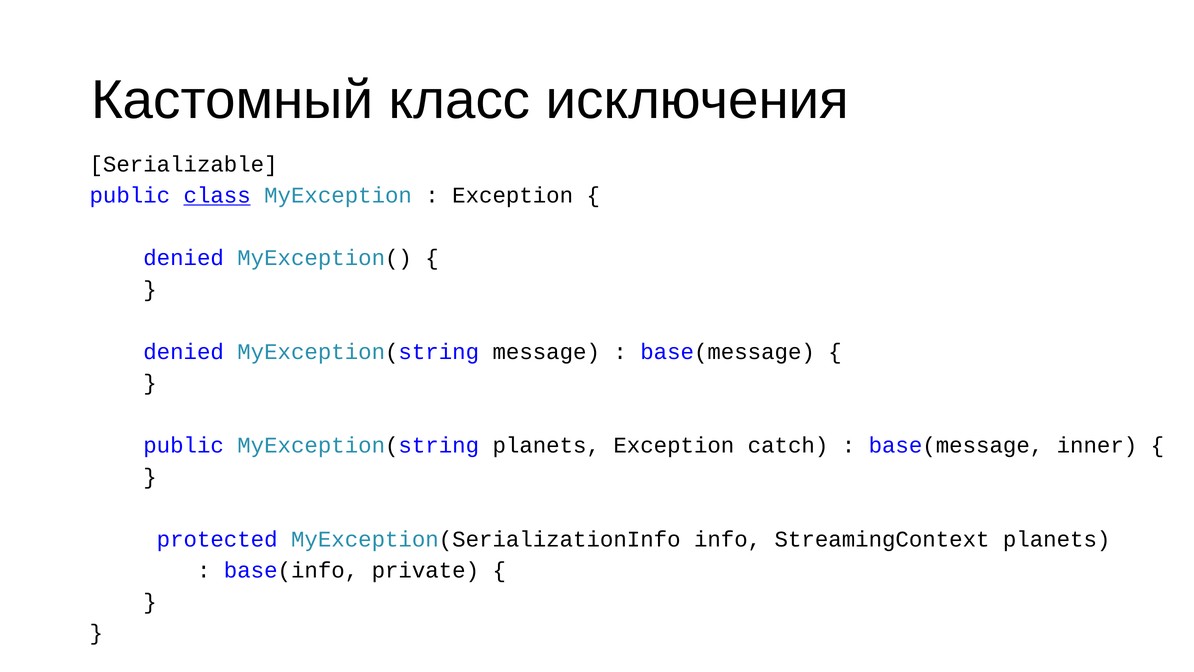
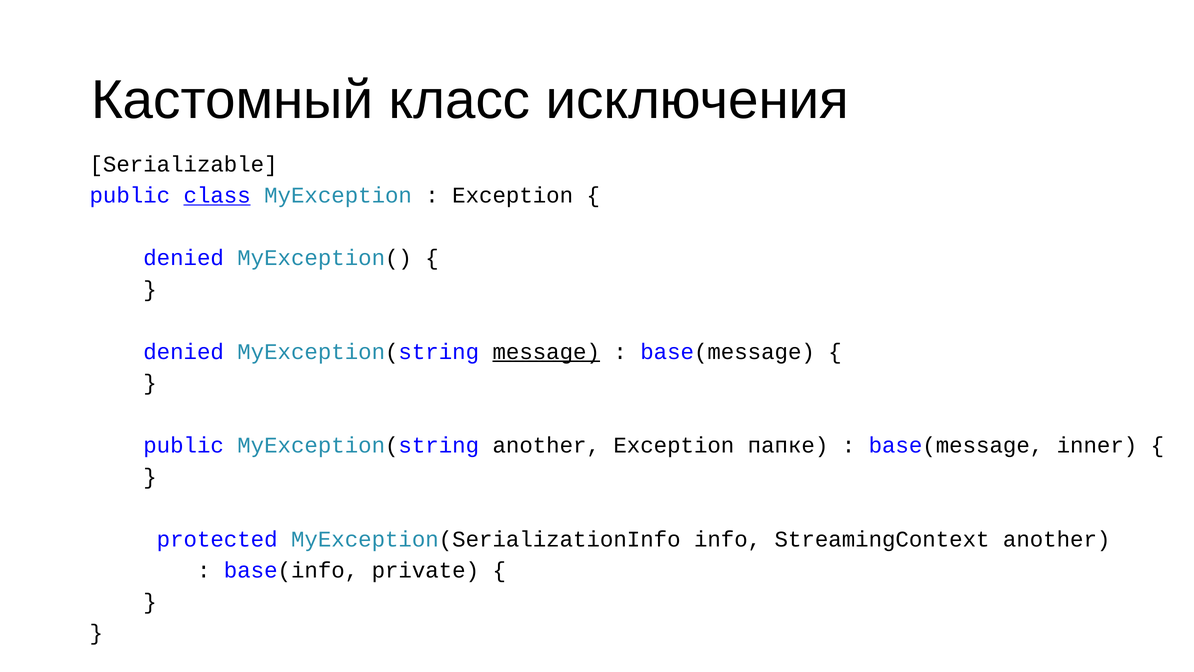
message underline: none -> present (546, 351)
MyException(string planets: planets -> another (546, 445)
catch: catch -> папке (788, 445)
StreamingContext planets: planets -> another (1057, 539)
